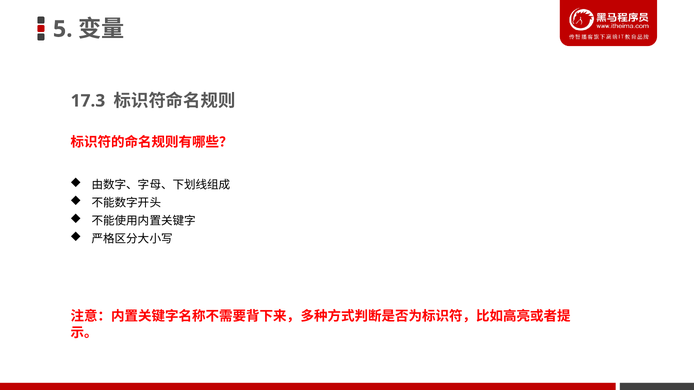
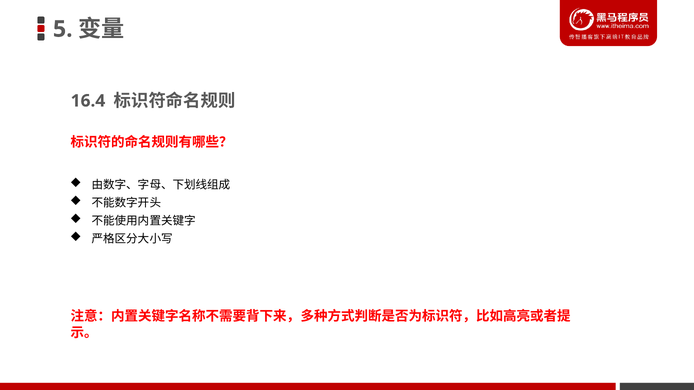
17.3: 17.3 -> 16.4 (88, 101)
